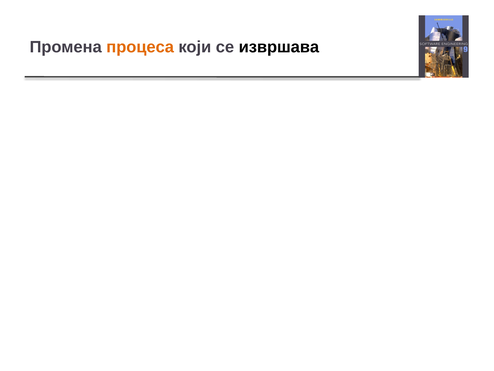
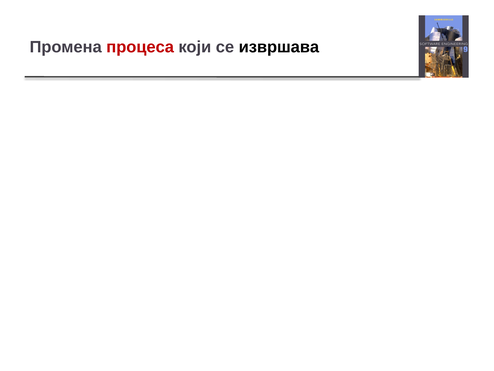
процеса colour: orange -> red (140, 47)
